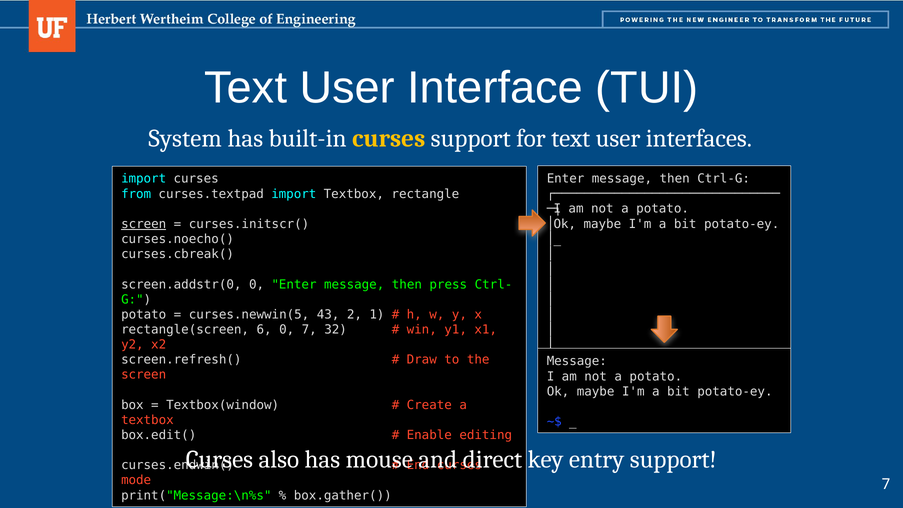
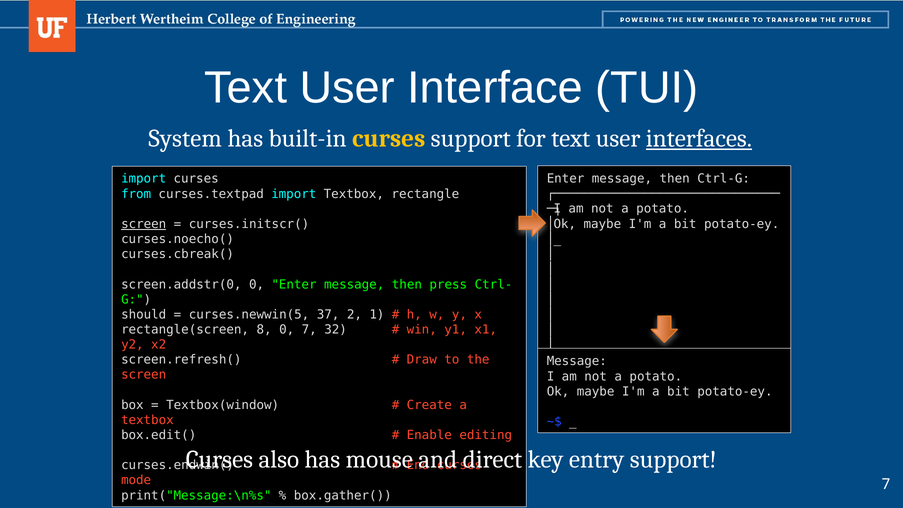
interfaces underline: none -> present (699, 138)
potato: potato -> should (144, 315)
43: 43 -> 37 (328, 315)
6: 6 -> 8 (264, 330)
